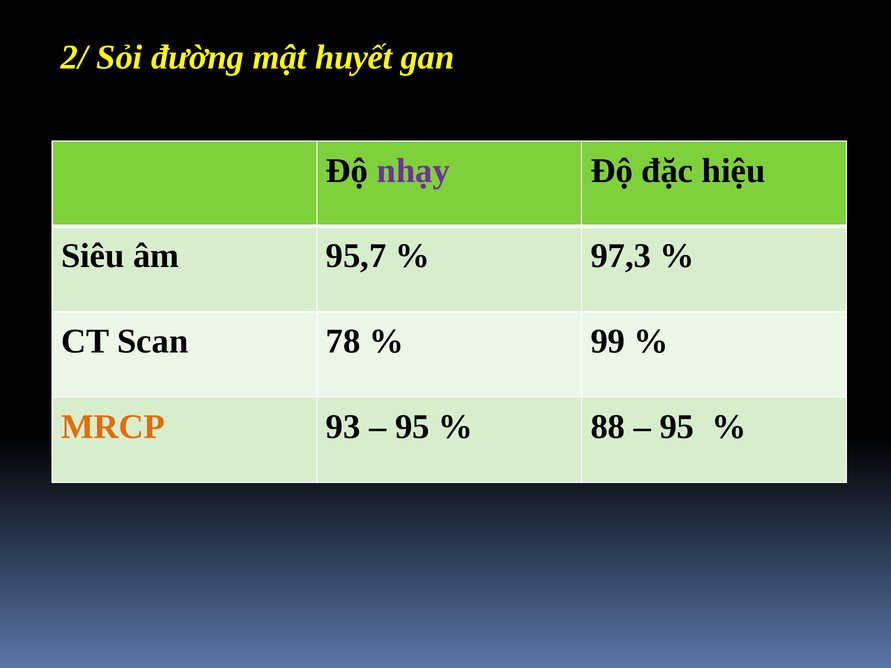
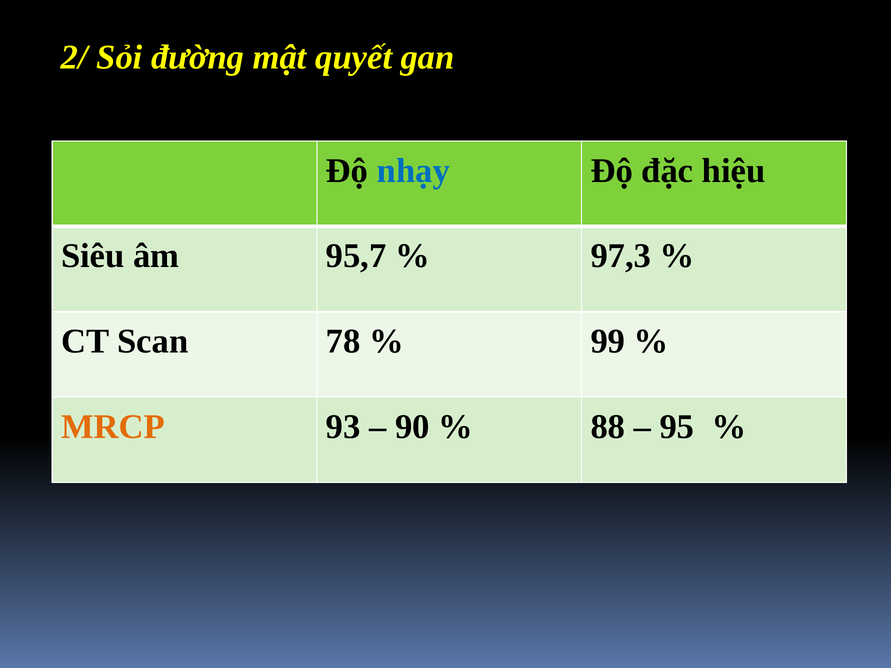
huyết: huyết -> quyết (354, 57)
nhạy colour: purple -> blue (413, 171)
95: 95 -> 90 (412, 427)
